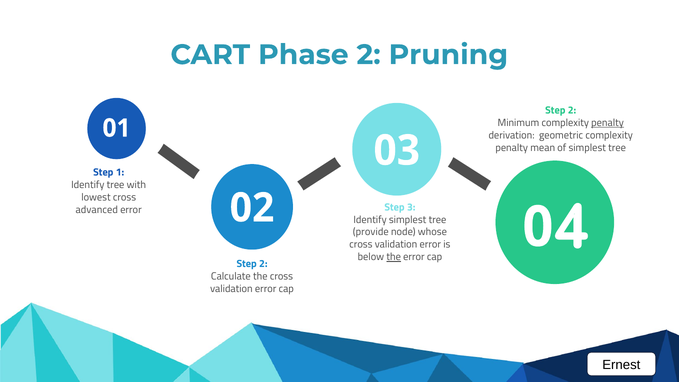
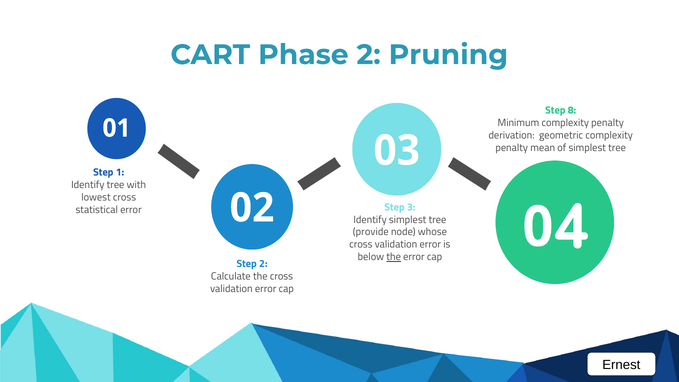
2: 2 -> 8 (572, 110)
penalty underline: present -> none (608, 123)
advanced: advanced -> statistical (97, 210)
